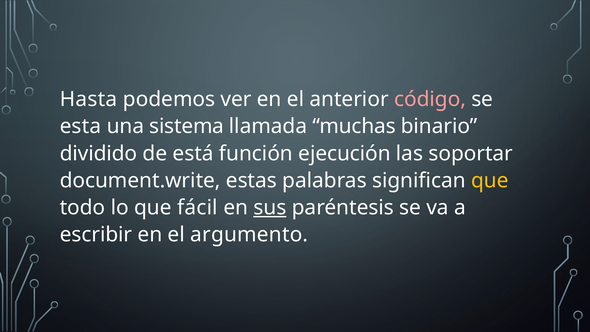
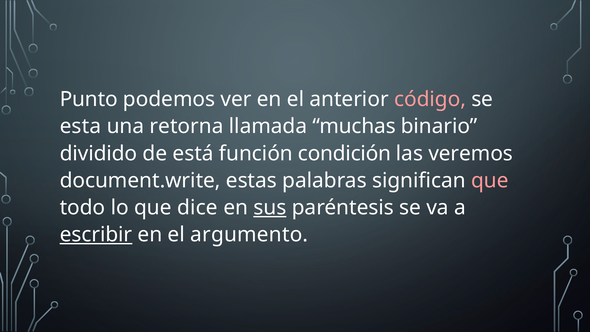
Hasta: Hasta -> Punto (89, 99)
sistema: sistema -> retorna (187, 126)
ejecución: ejecución -> condición (345, 153)
soportar: soportar -> veremos (471, 153)
que colour: yellow -> pink (490, 180)
fácil: fácil -> dice (197, 208)
escribir underline: none -> present (96, 235)
